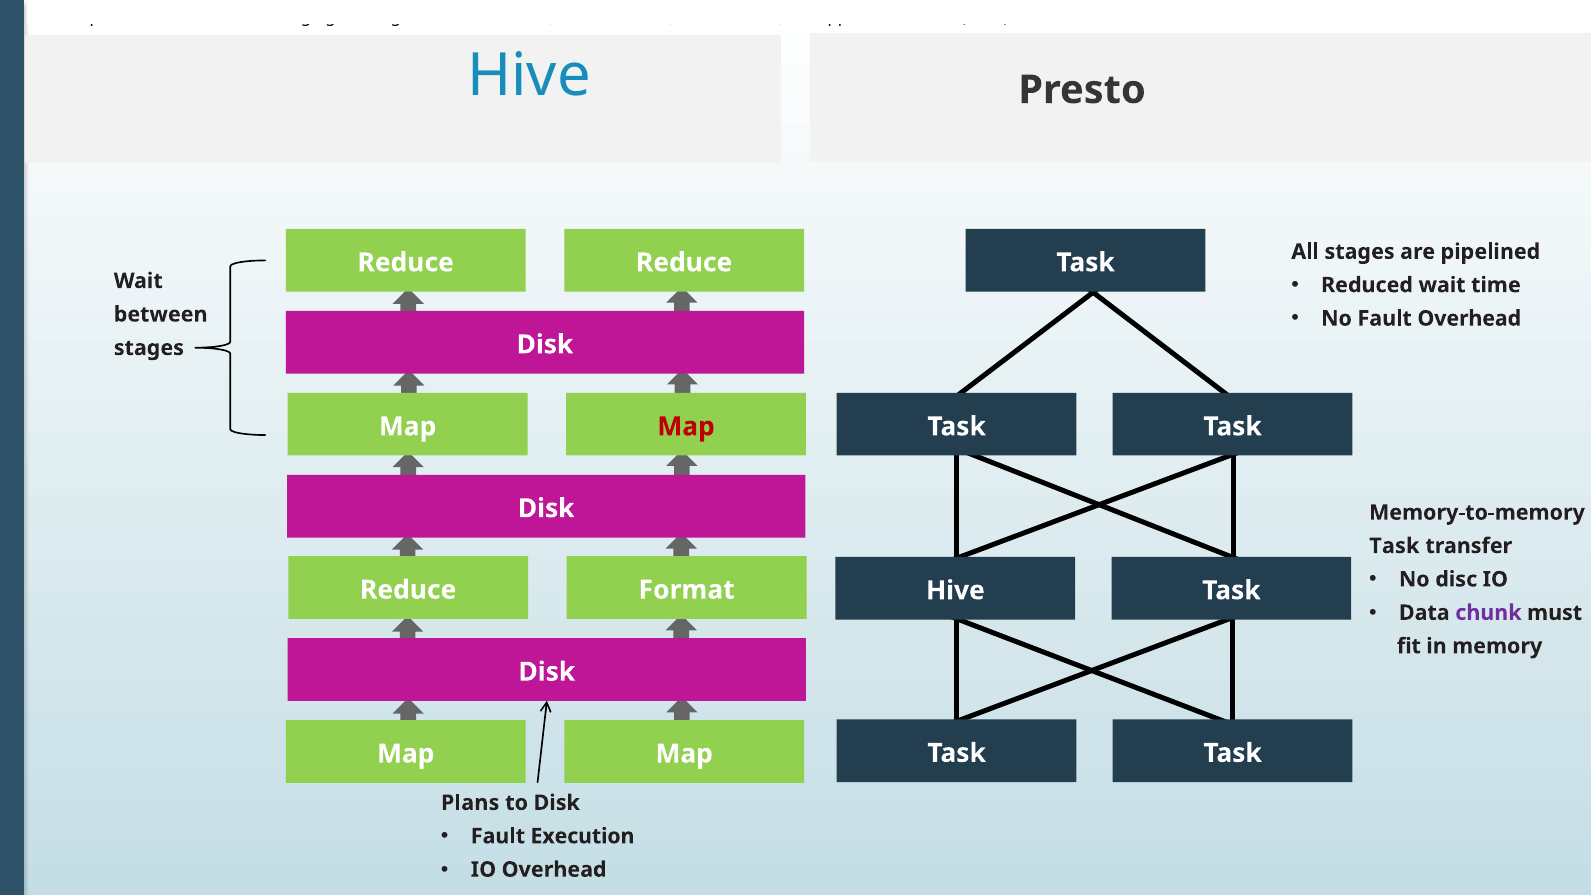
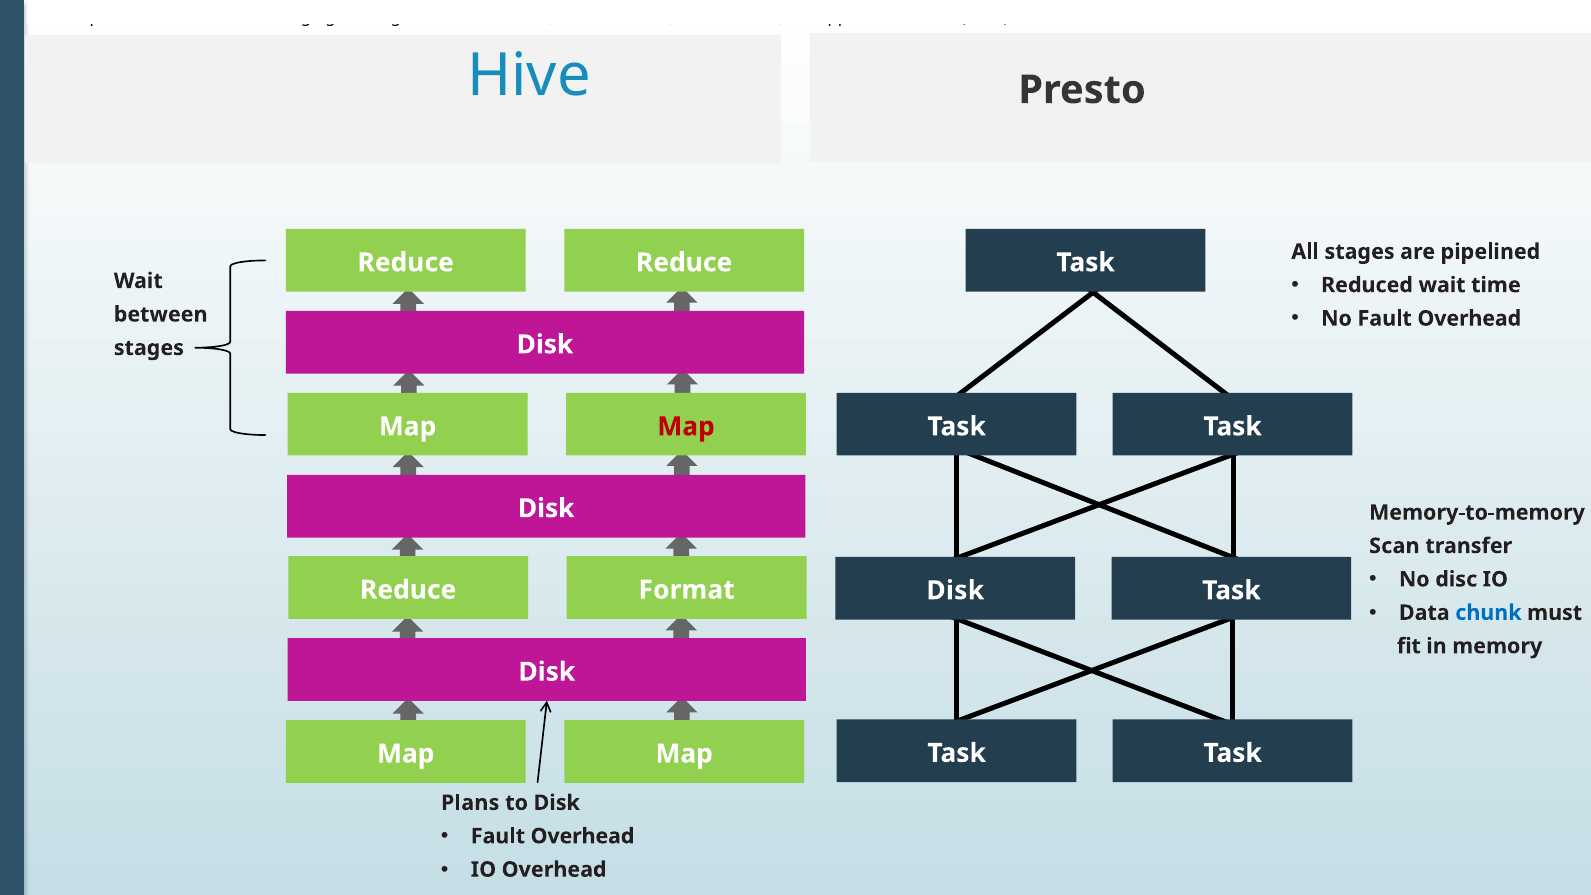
Task: Task -> Scan (1394, 546)
Hive: Hive -> Disk (955, 590)
chunk colour: purple -> blue (1488, 613)
Execution: Execution -> Overhead (582, 836)
